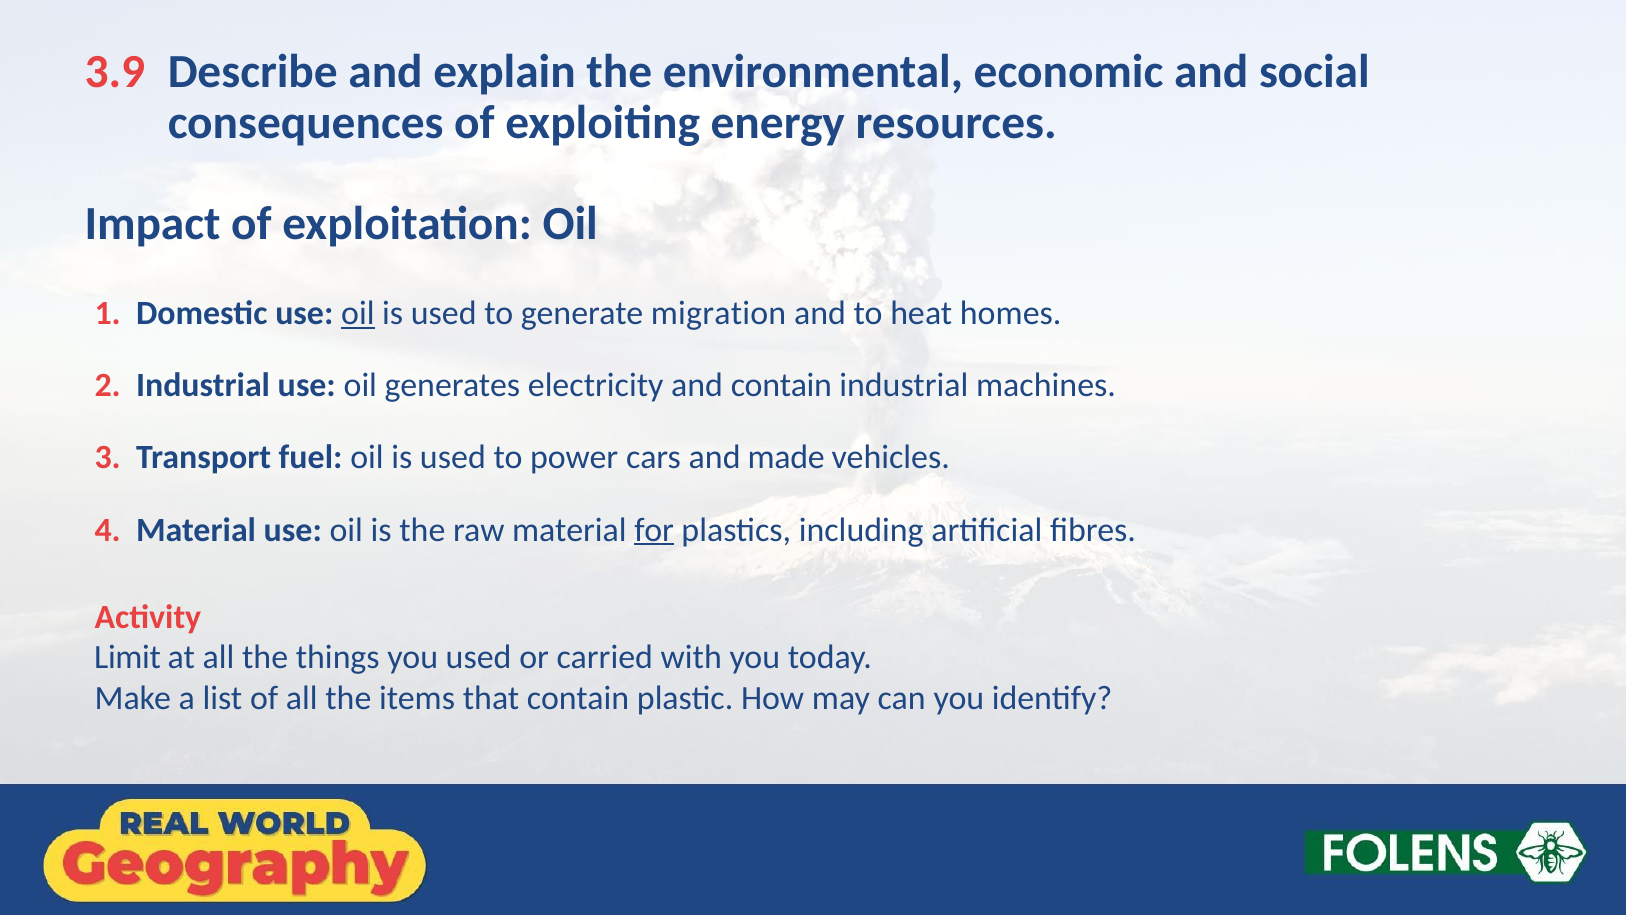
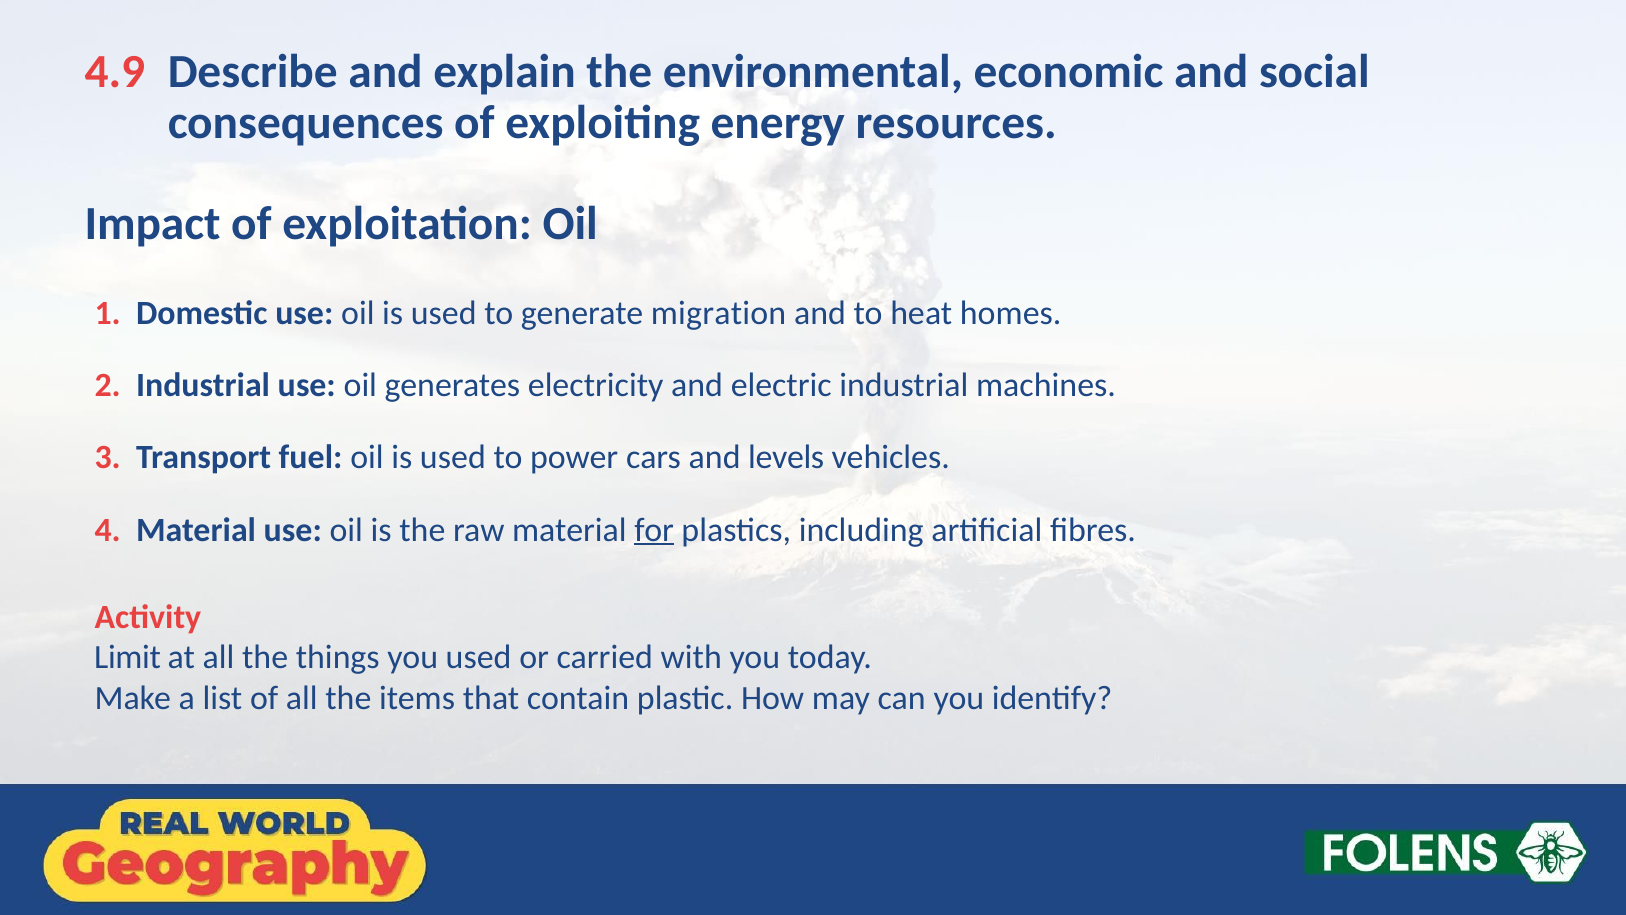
3.9: 3.9 -> 4.9 (115, 71)
oil underline: present -> none (358, 313)
and contain: contain -> electric (781, 385)
made: made -> levels (786, 457)
